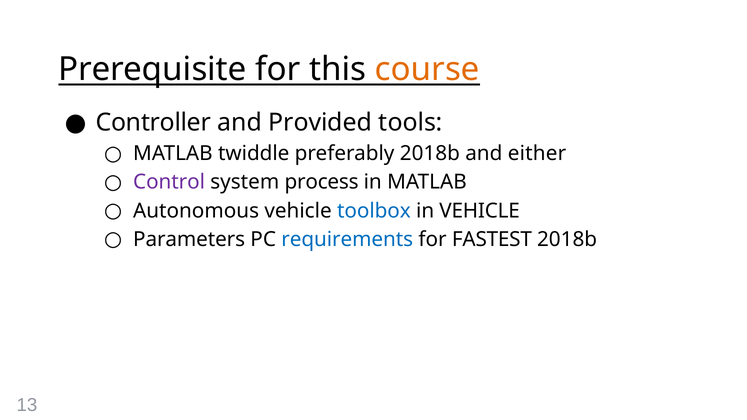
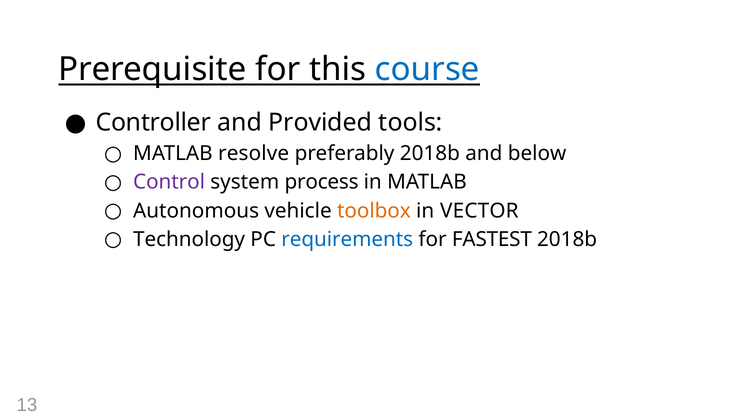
course colour: orange -> blue (427, 69)
twiddle: twiddle -> resolve (254, 154)
either: either -> below (537, 154)
toolbox colour: blue -> orange (374, 211)
in VEHICLE: VEHICLE -> VECTOR (479, 211)
Parameters: Parameters -> Technology (189, 239)
